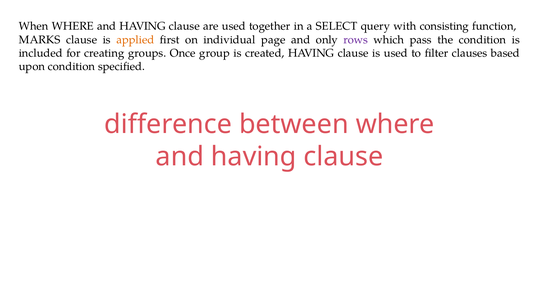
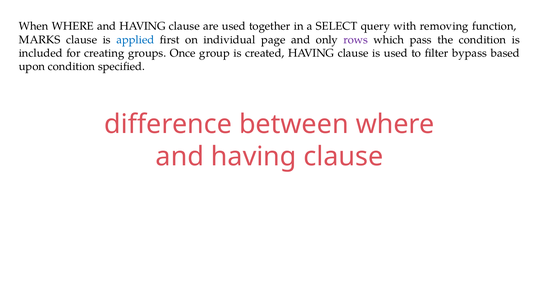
consisting: consisting -> removing (444, 26)
applied colour: orange -> blue (135, 40)
clauses: clauses -> bypass (470, 53)
